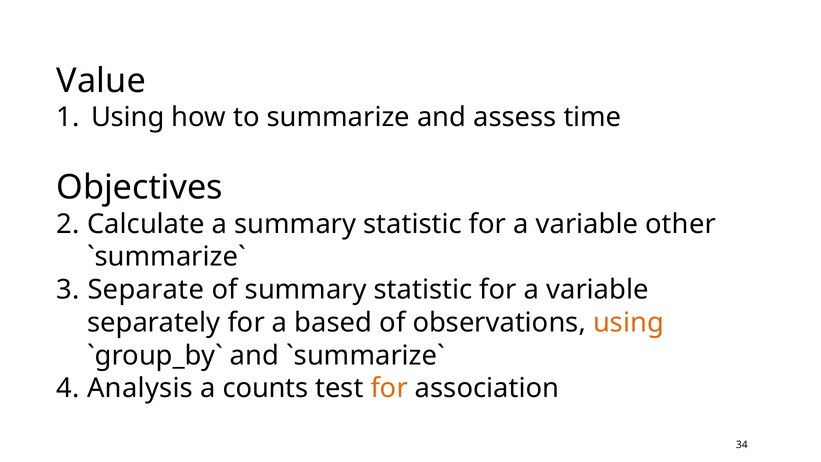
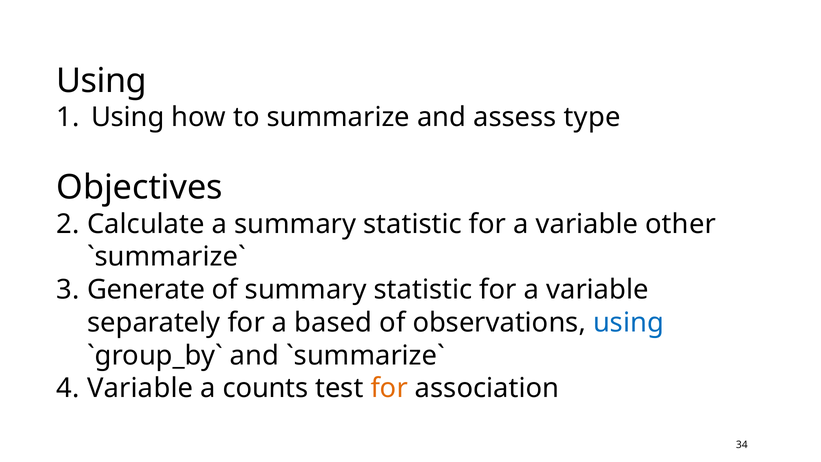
Value: Value -> Using (102, 81)
time: time -> type (592, 117)
Separate: Separate -> Generate (146, 290)
using colour: orange -> blue (628, 323)
Analysis: Analysis -> Variable (140, 388)
